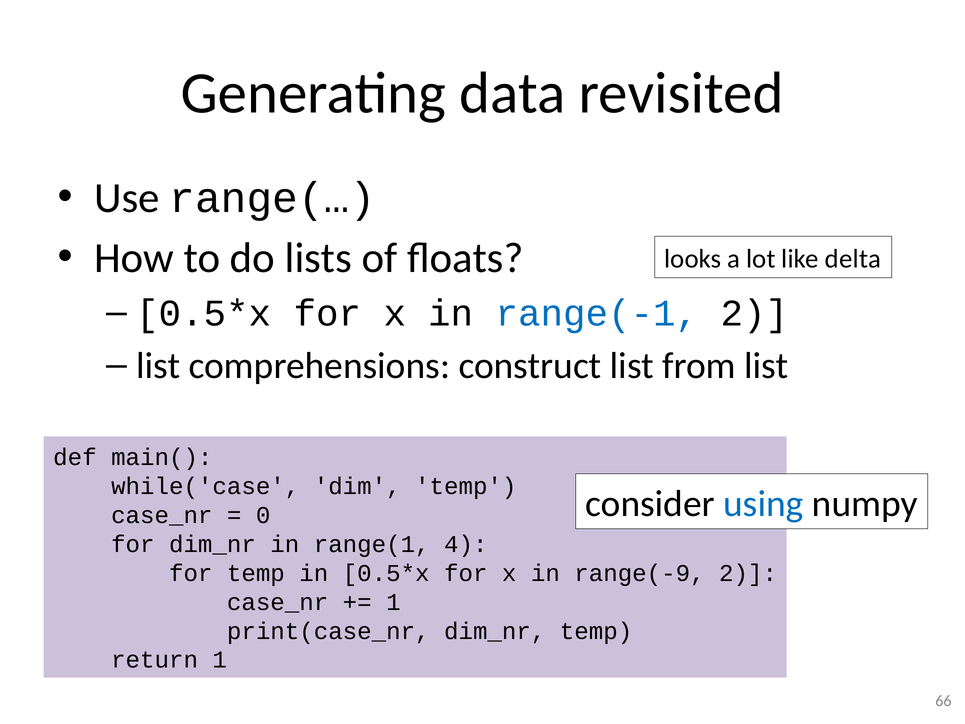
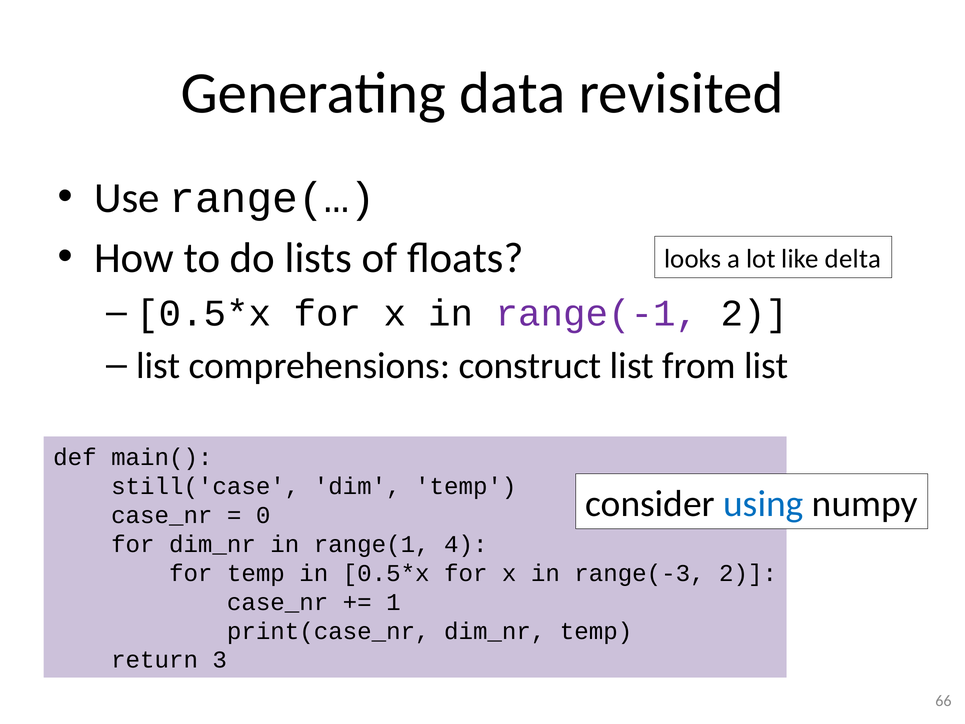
range(-1 colour: blue -> purple (597, 313)
while('case: while('case -> still('case (205, 486)
range(-9: range(-9 -> range(-3 (639, 573)
return 1: 1 -> 3 (220, 660)
